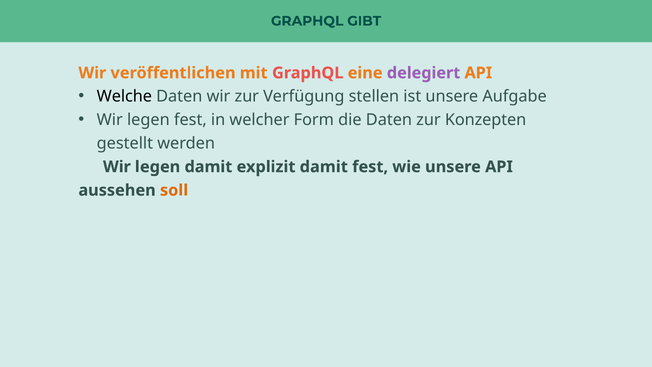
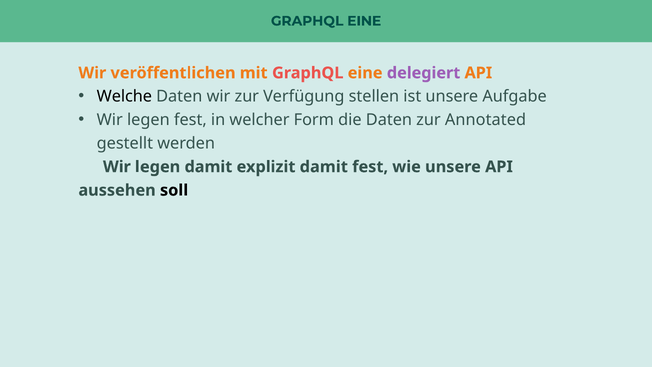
GIBT: GIBT -> EINE (364, 21)
Konzepten: Konzepten -> Annotated (485, 120)
soll colour: orange -> black (174, 190)
